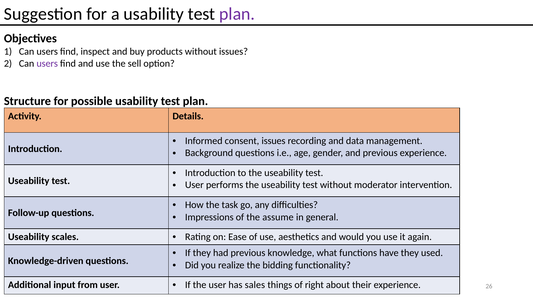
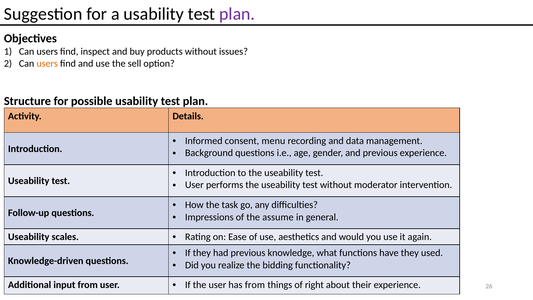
users colour: purple -> orange (47, 64)
consent issues: issues -> menu (273, 141)
has sales: sales -> from (255, 285)
